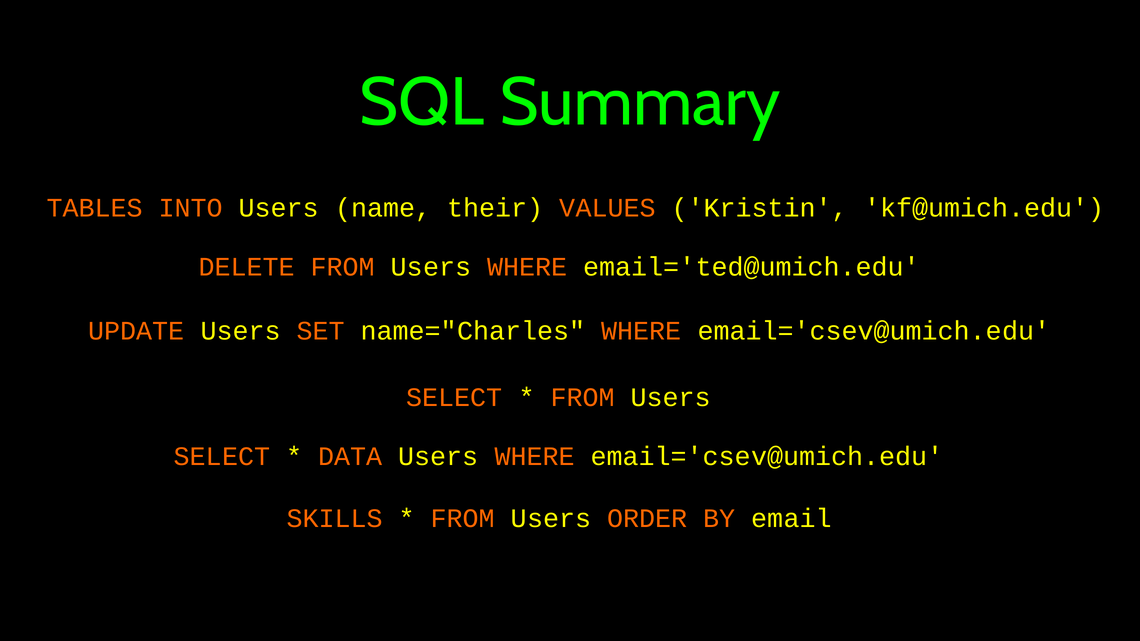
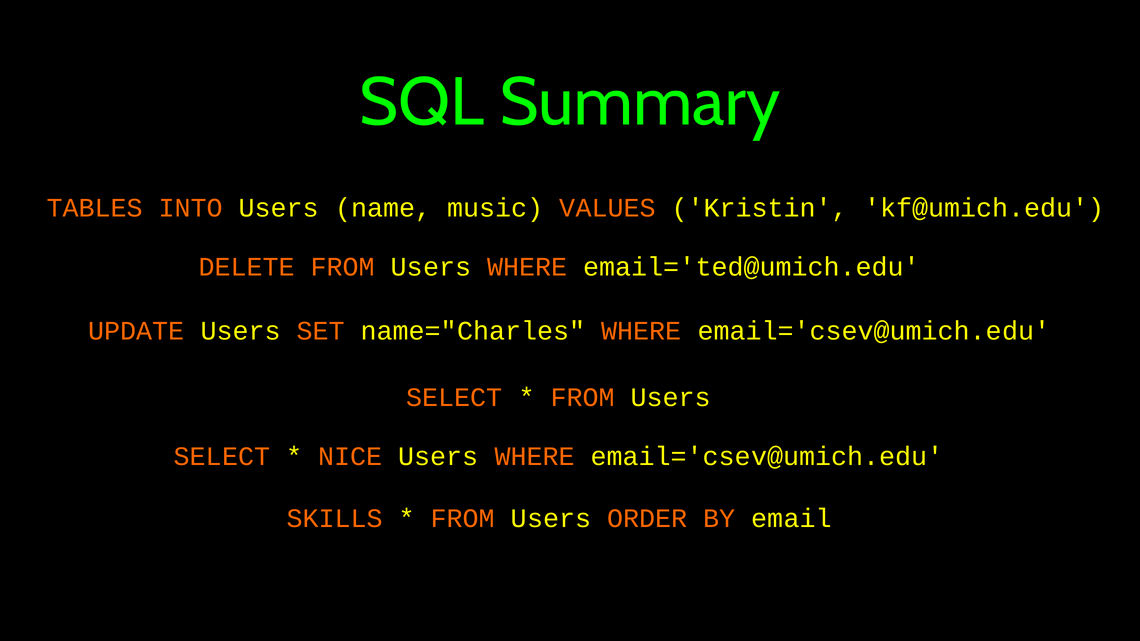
their: their -> music (495, 208)
DATA: DATA -> NICE (350, 456)
